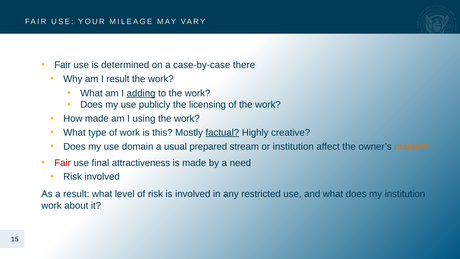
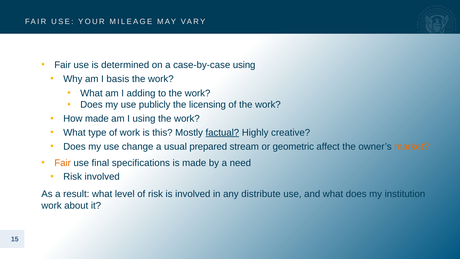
case-by-case there: there -> using (244, 65)
I result: result -> basis (118, 79)
adding underline: present -> none (141, 93)
domain: domain -> change (138, 146)
or institution: institution -> geometric (293, 146)
Fair colour: red -> orange (63, 163)
attractiveness: attractiveness -> specifications (141, 163)
restricted: restricted -> distribute (261, 194)
